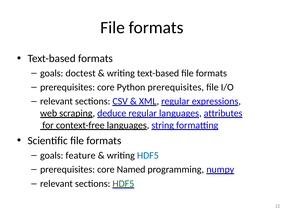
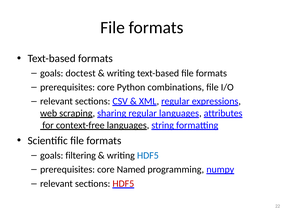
Python prerequisites: prerequisites -> combinations (176, 87)
deduce: deduce -> sharing (112, 113)
feature: feature -> filtering (81, 155)
HDF5 colour: green -> red (123, 184)
